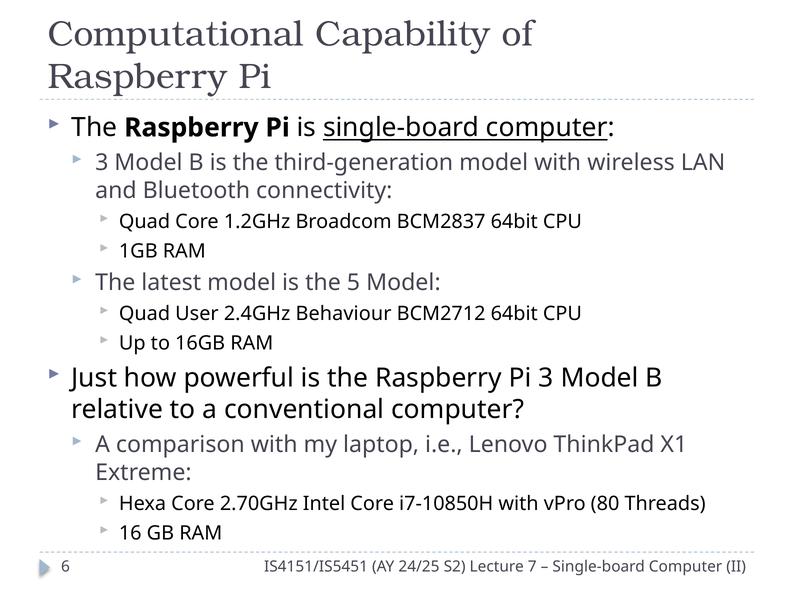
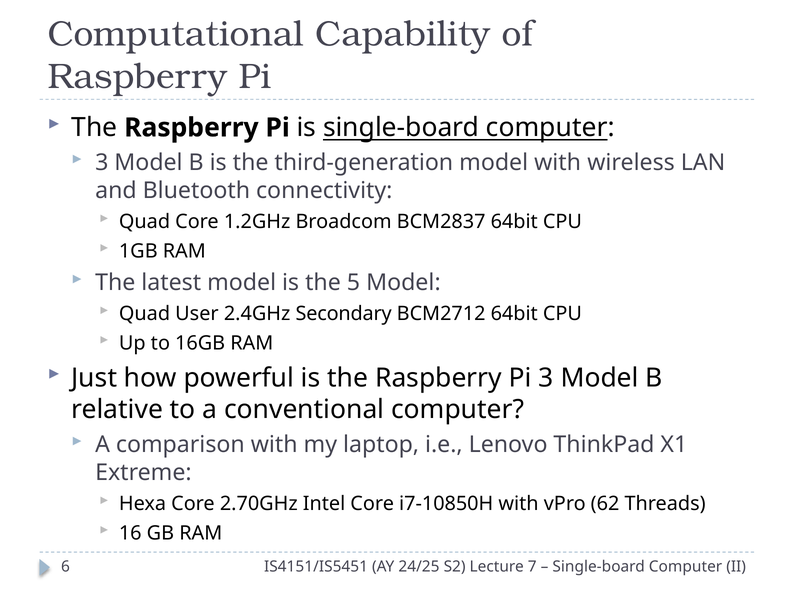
Behaviour: Behaviour -> Secondary (344, 313)
80: 80 -> 62 (605, 503)
